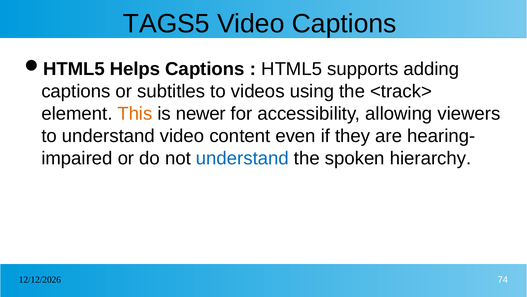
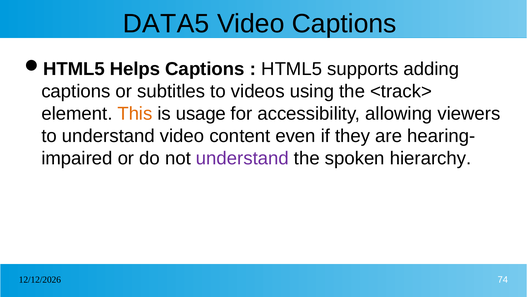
TAGS5: TAGS5 -> DATA5 (166, 24)
newer: newer -> usage (201, 114)
understand colour: blue -> purple (242, 158)
